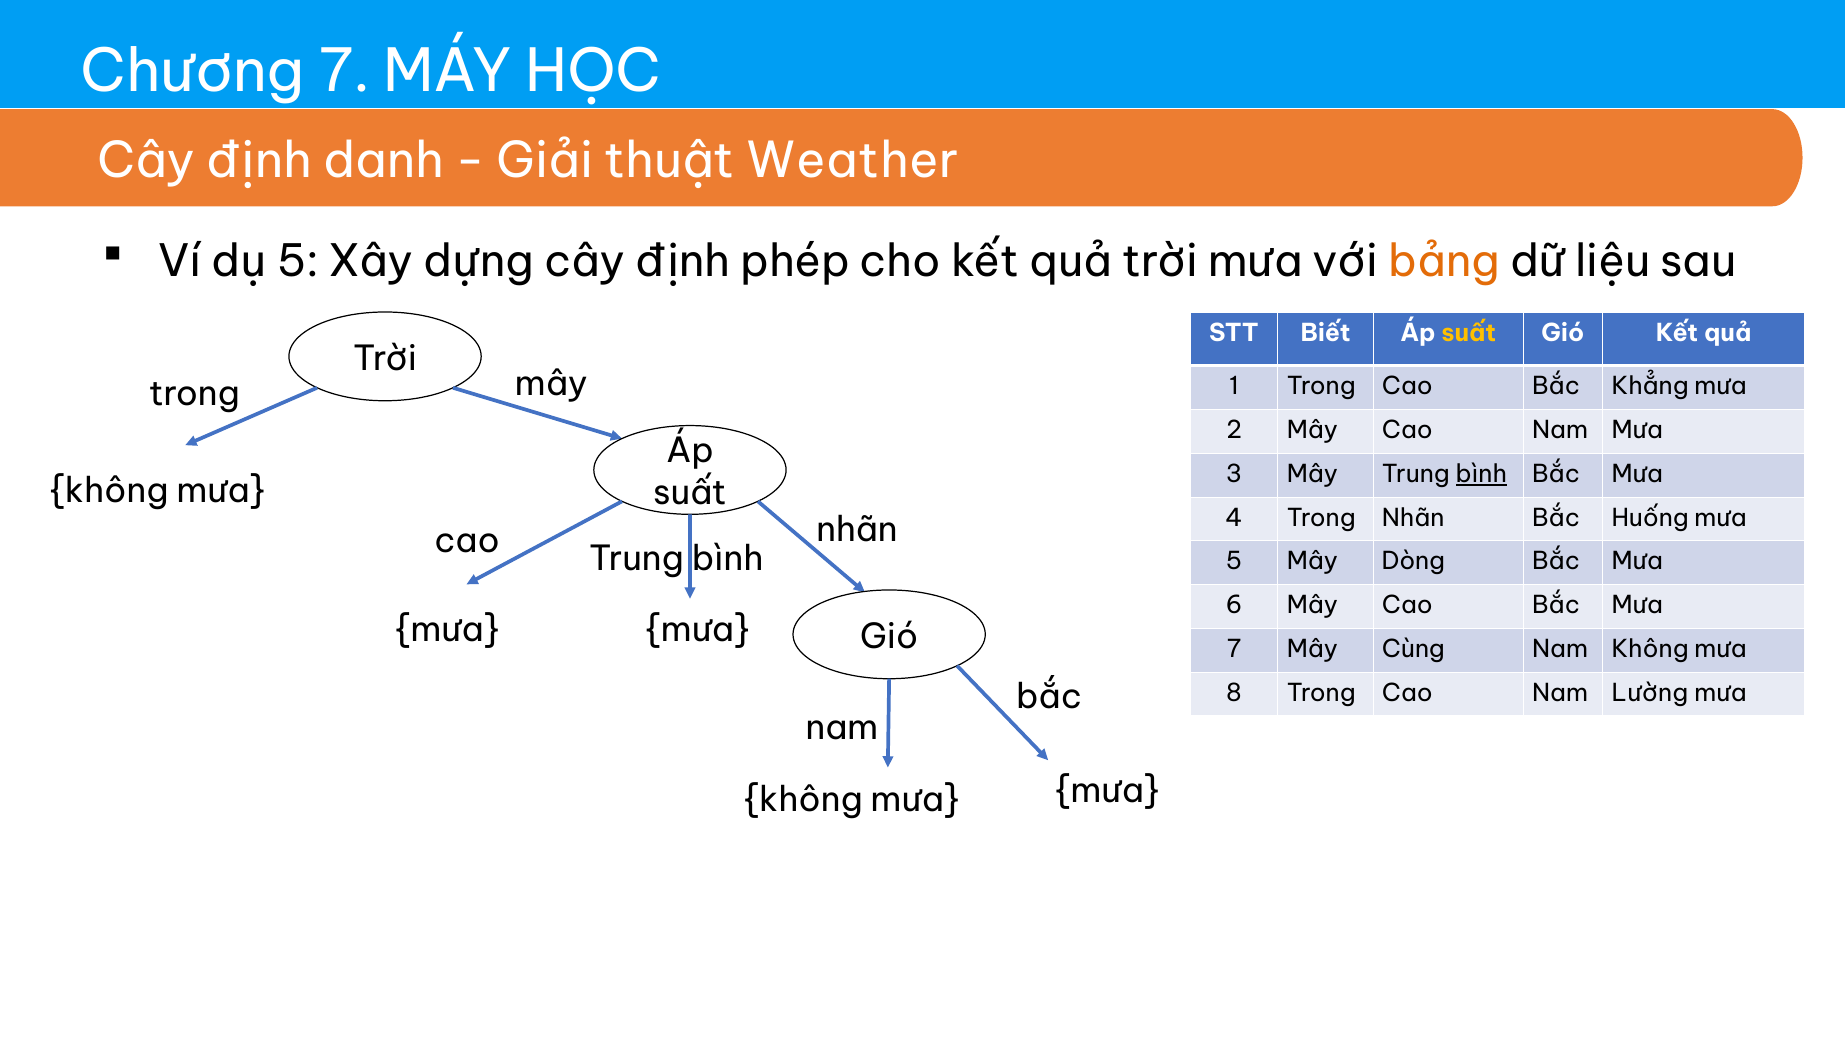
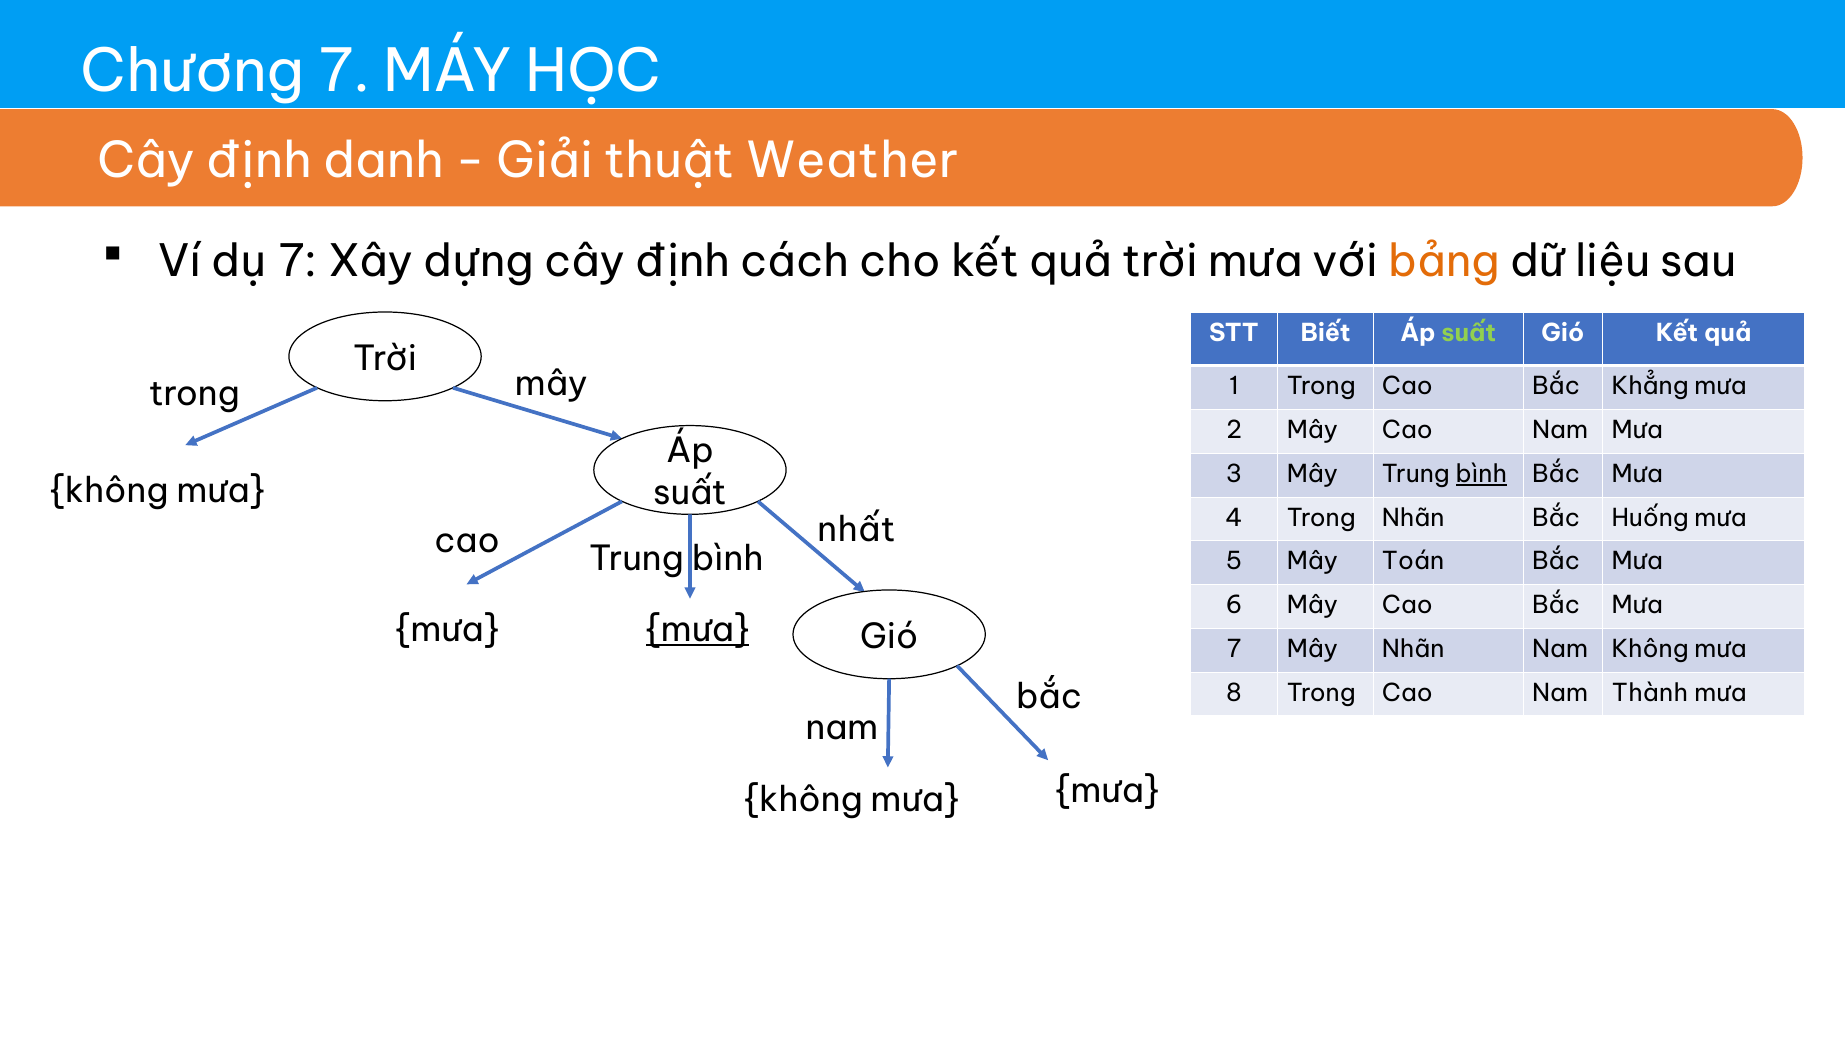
dụ 5: 5 -> 7 (298, 262)
phép: phép -> cách (795, 262)
suất colour: yellow -> light green (1469, 333)
nhãn: nhãn -> nhất (857, 530)
Dòng: Dòng -> Toán (1413, 562)
mưa underline: none -> present (697, 630)
Mây Cùng: Cùng -> Nhãn (1413, 649)
Lường: Lường -> Thành (1650, 693)
